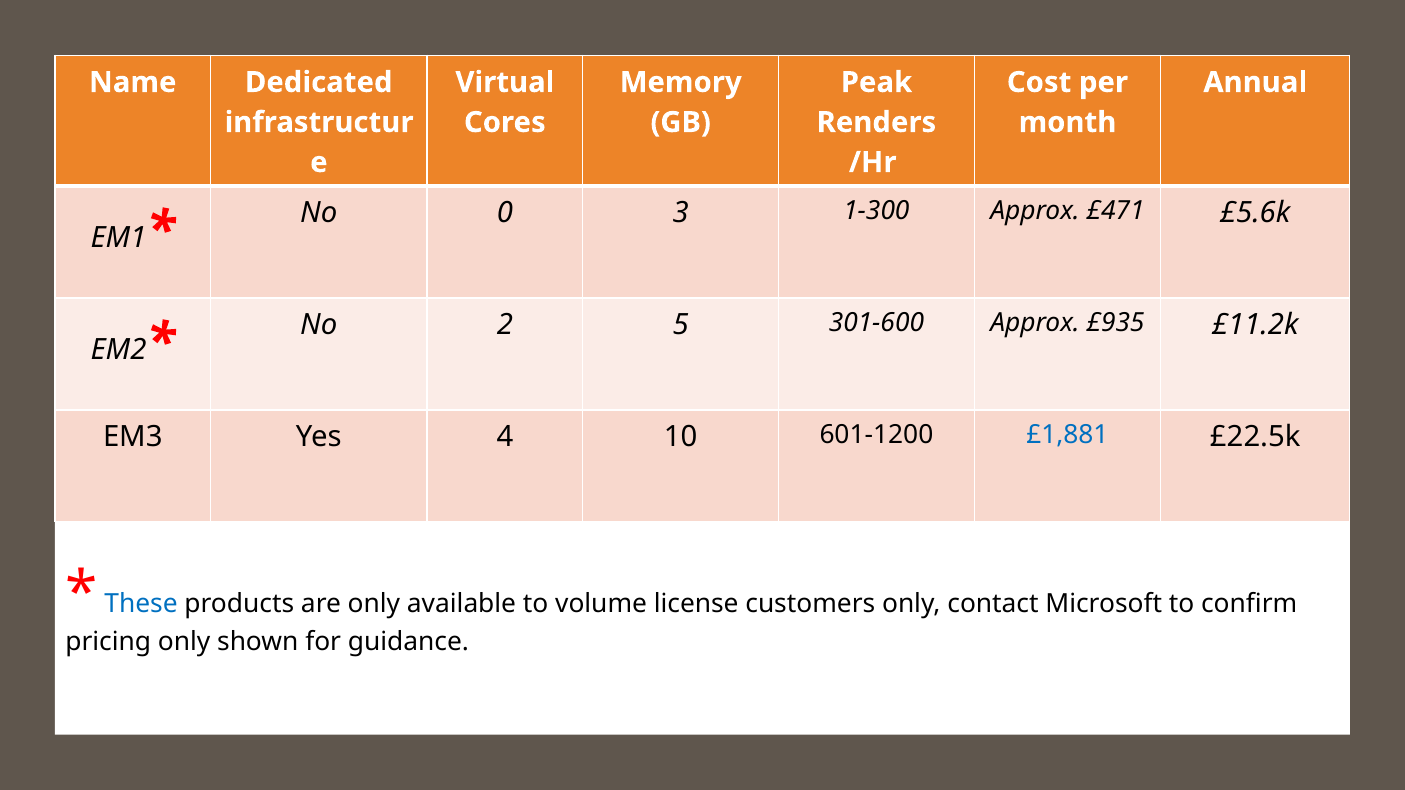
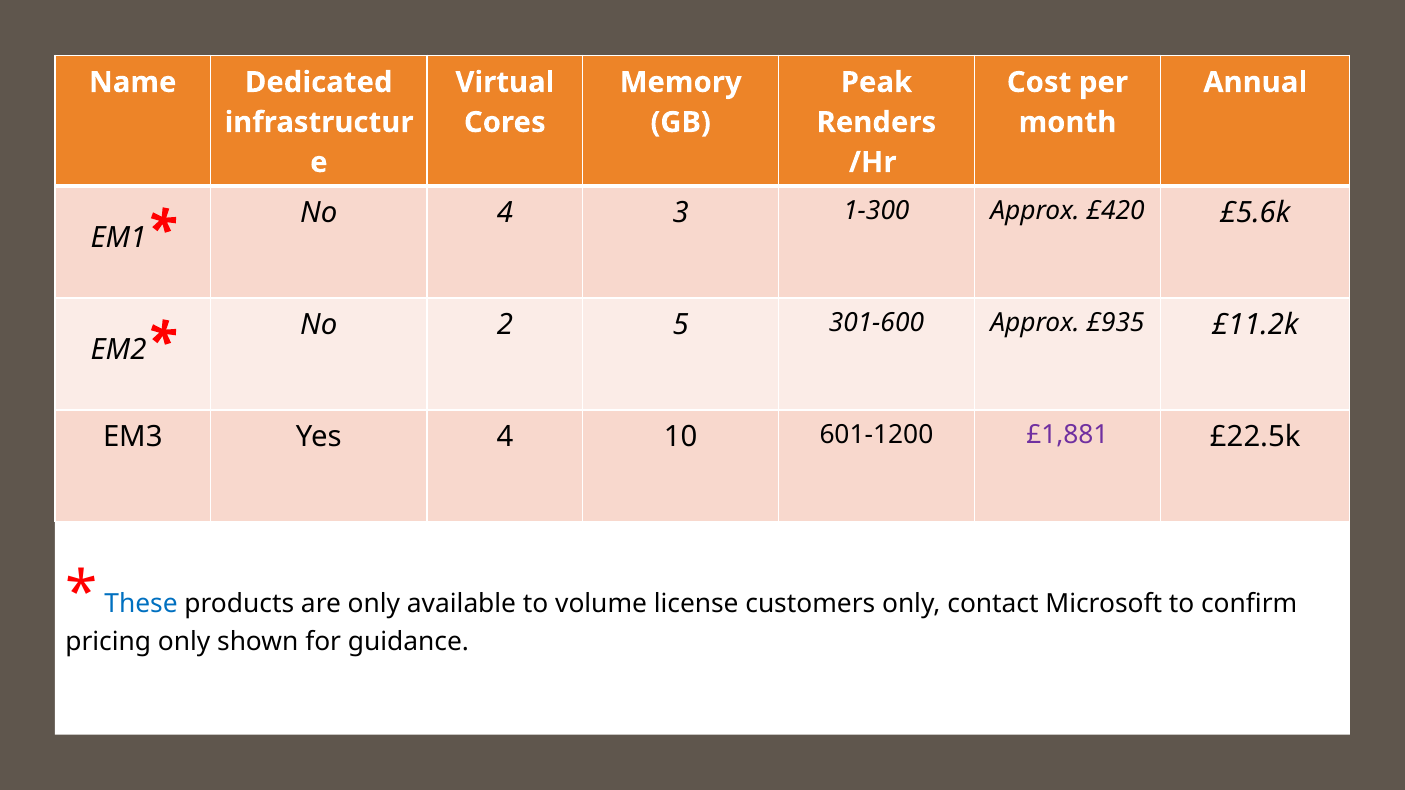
No 0: 0 -> 4 (505, 213)
£471: £471 -> £420 (1116, 211)
£1,881 colour: blue -> purple (1067, 435)
